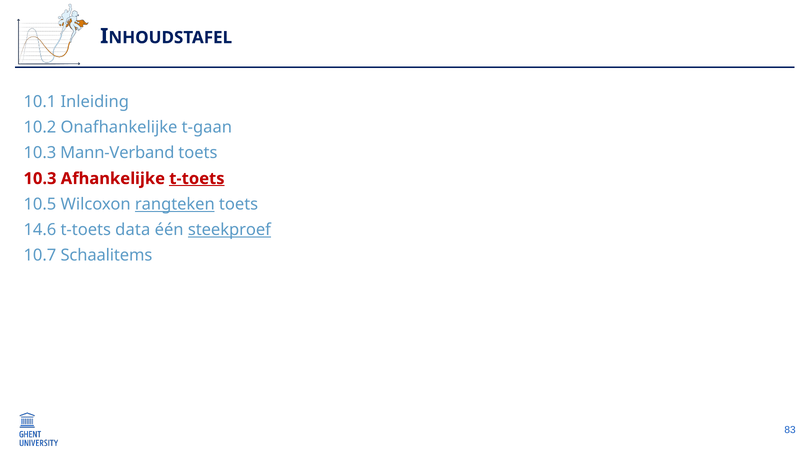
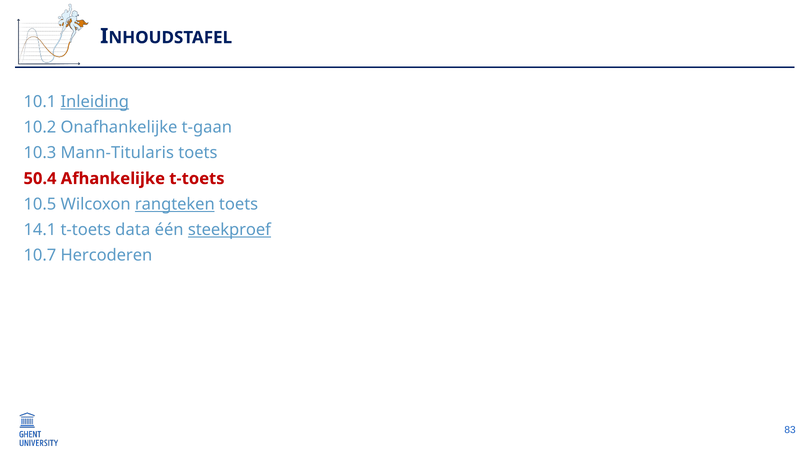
Inleiding underline: none -> present (95, 102)
Mann-Verband: Mann-Verband -> Mann-Titularis (117, 153)
10.3: 10.3 -> 50.4 (40, 179)
t-toets underline: present -> none (197, 179)
14.6: 14.6 -> 14.1 (40, 230)
Schaalitems: Schaalitems -> Hercoderen (106, 255)
